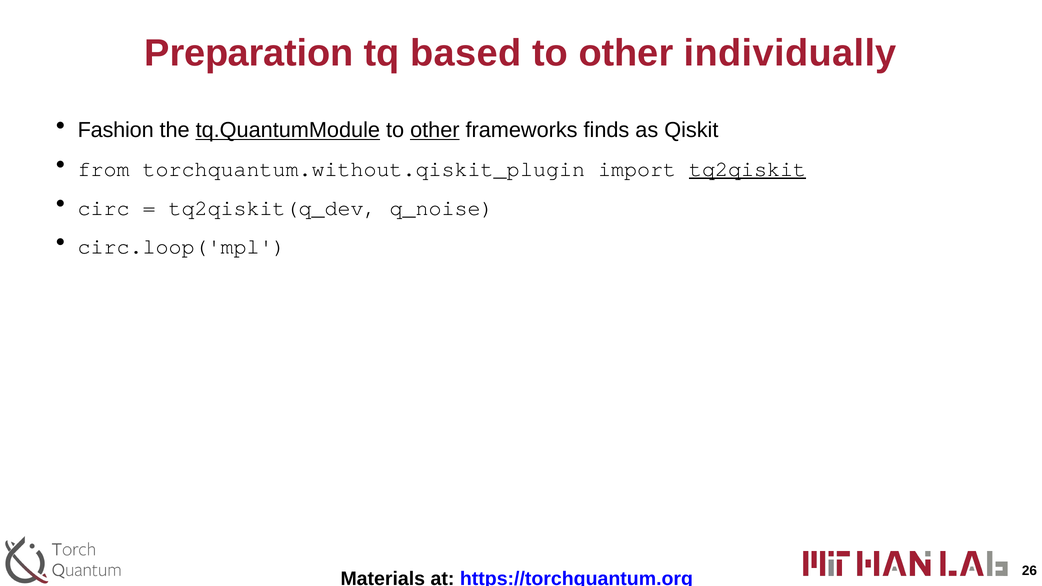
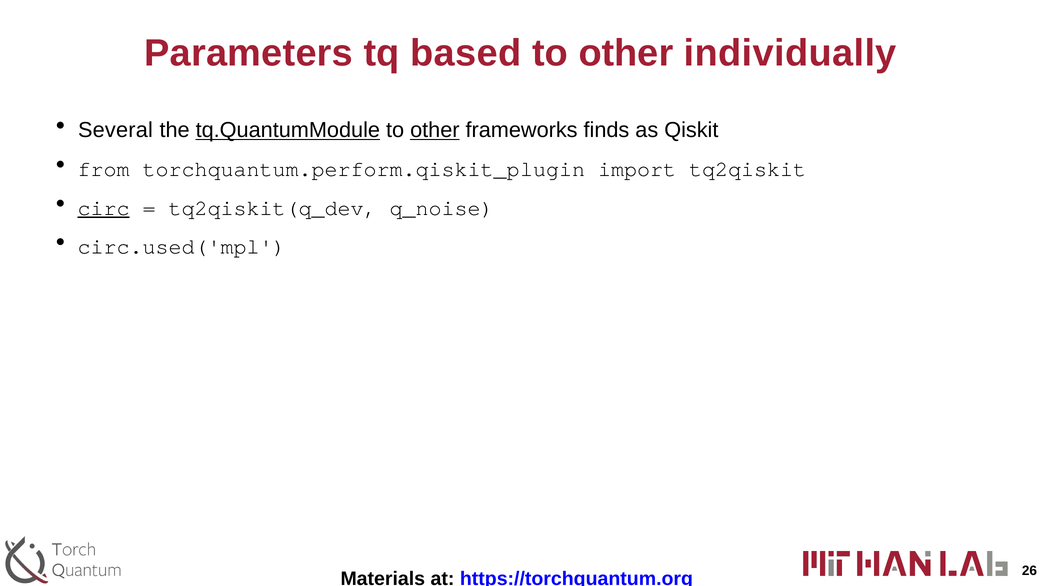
Preparation: Preparation -> Parameters (249, 53)
Fashion: Fashion -> Several (115, 130)
torchquantum.without.qiskit_plugin: torchquantum.without.qiskit_plugin -> torchquantum.perform.qiskit_plugin (364, 169)
tq2qiskit underline: present -> none (748, 169)
circ underline: none -> present (104, 208)
circ.loop('mpl: circ.loop('mpl -> circ.used('mpl (182, 247)
